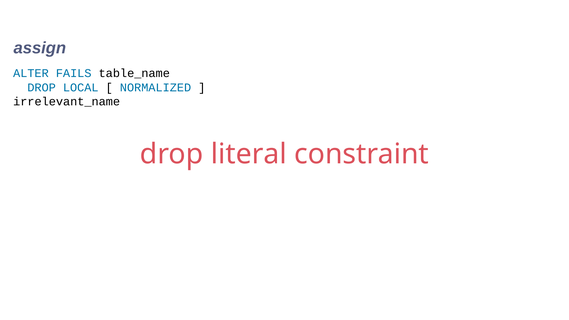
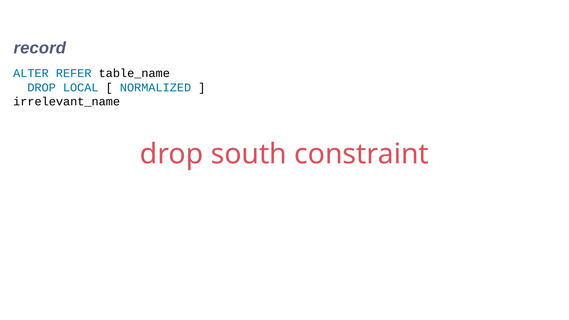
assign: assign -> record (40, 48)
FAILS: FAILS -> REFER (74, 73)
literal: literal -> south (249, 154)
